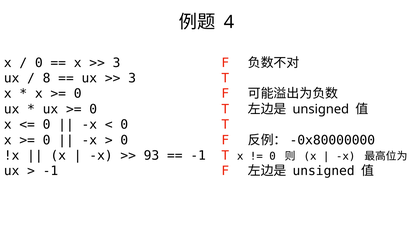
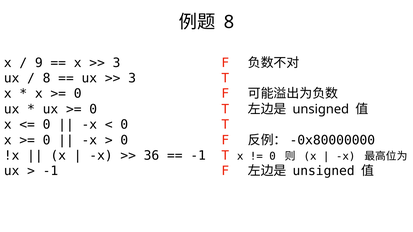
4: 4 -> 8 (229, 22)
0: 0 -> 9 (39, 63)
93: 93 -> 36 (151, 156)
